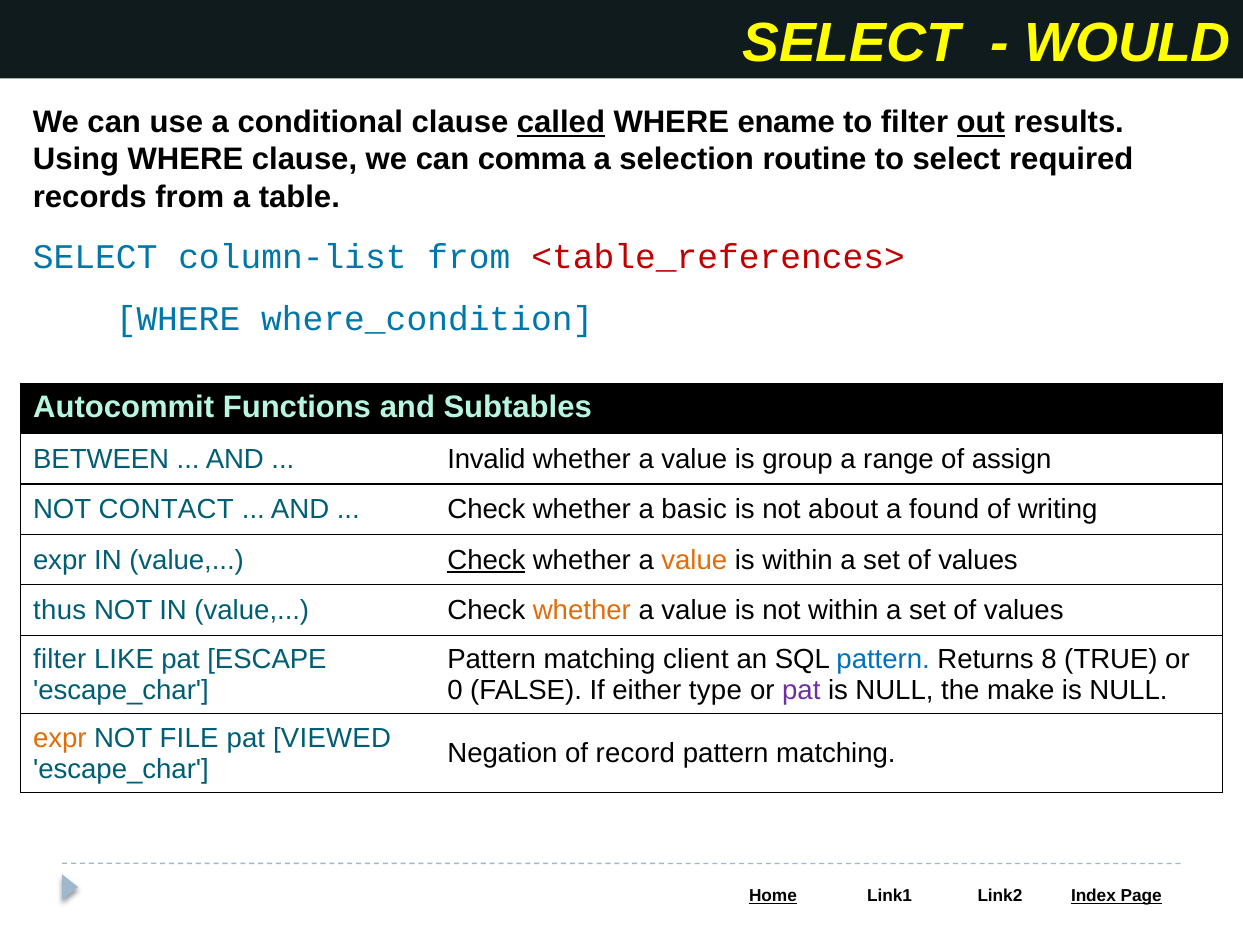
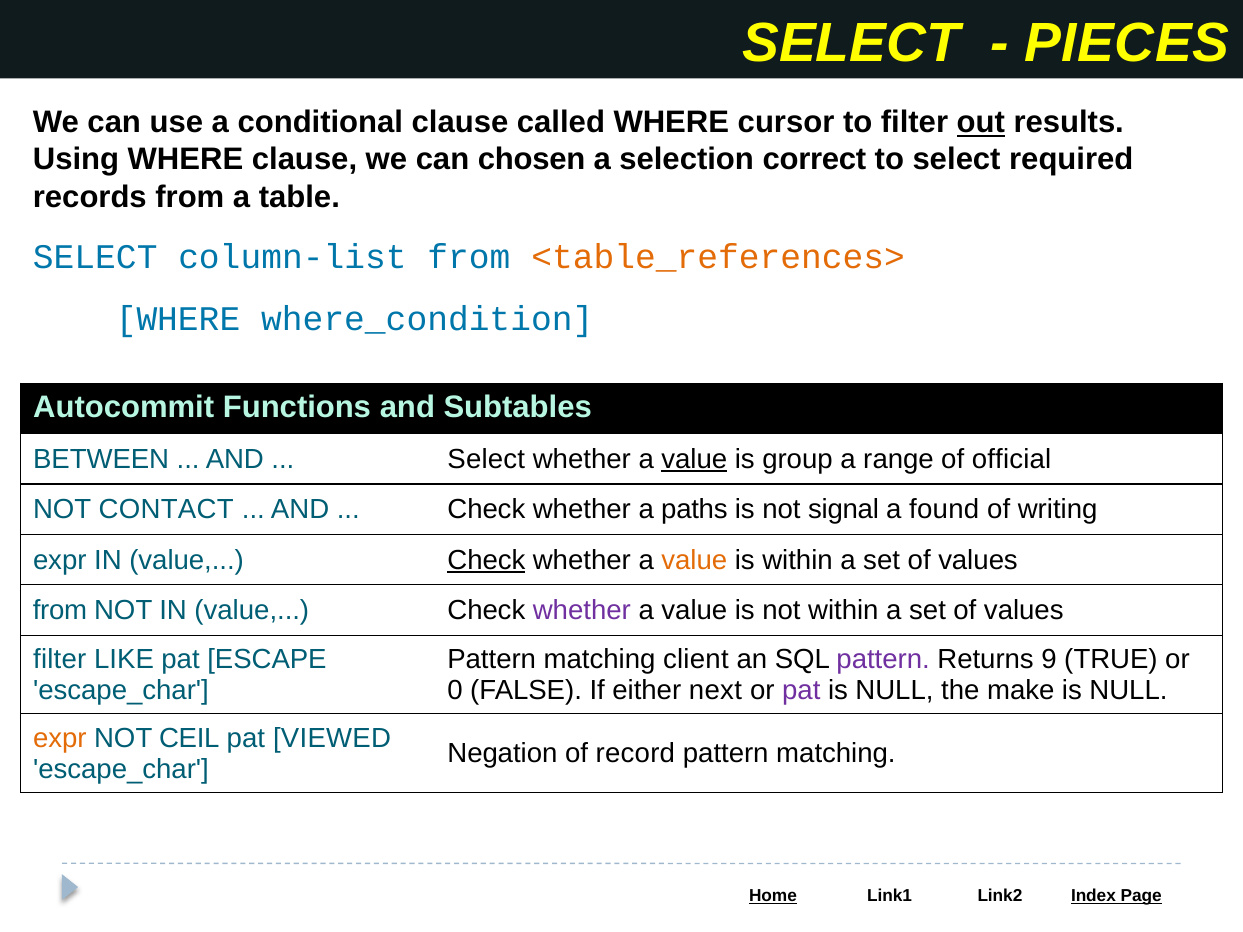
WOULD: WOULD -> PIECES (1127, 43)
called underline: present -> none (561, 122)
ename: ename -> cursor (786, 122)
comma: comma -> chosen (532, 160)
routine: routine -> correct (814, 160)
<table_references> colour: red -> orange (718, 257)
Invalid: Invalid -> Select (486, 459)
value underline: none -> present (694, 459)
assign: assign -> official (1012, 459)
basic: basic -> paths (694, 510)
about: about -> signal (844, 510)
thus: thus -> from (60, 610)
whether colour: orange -> purple (582, 610)
pattern colour: blue -> purple (883, 660)
8: 8 -> 9 (1049, 660)
type: type -> next (715, 690)
FILE: FILE -> CEIL (189, 738)
